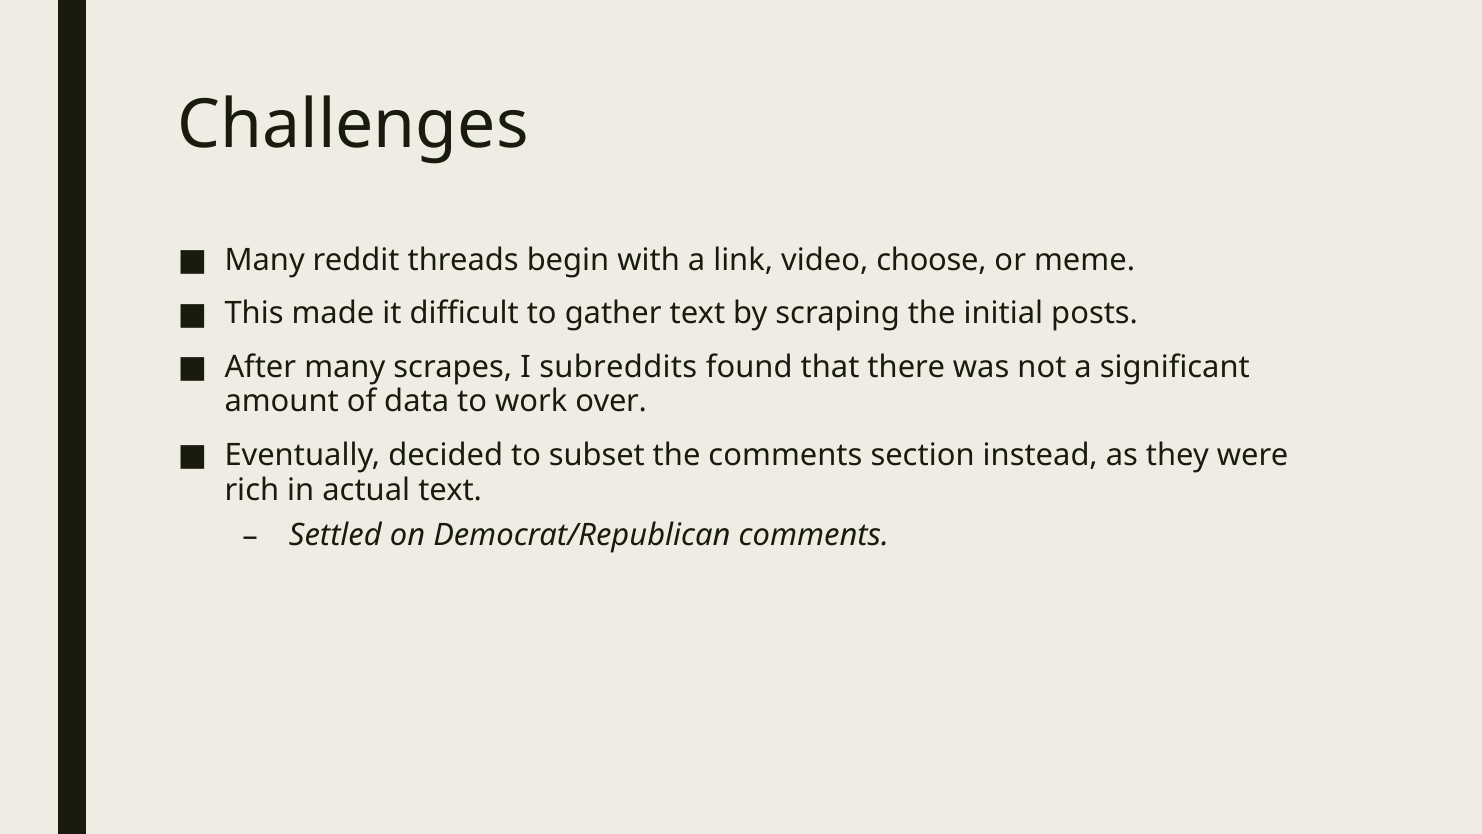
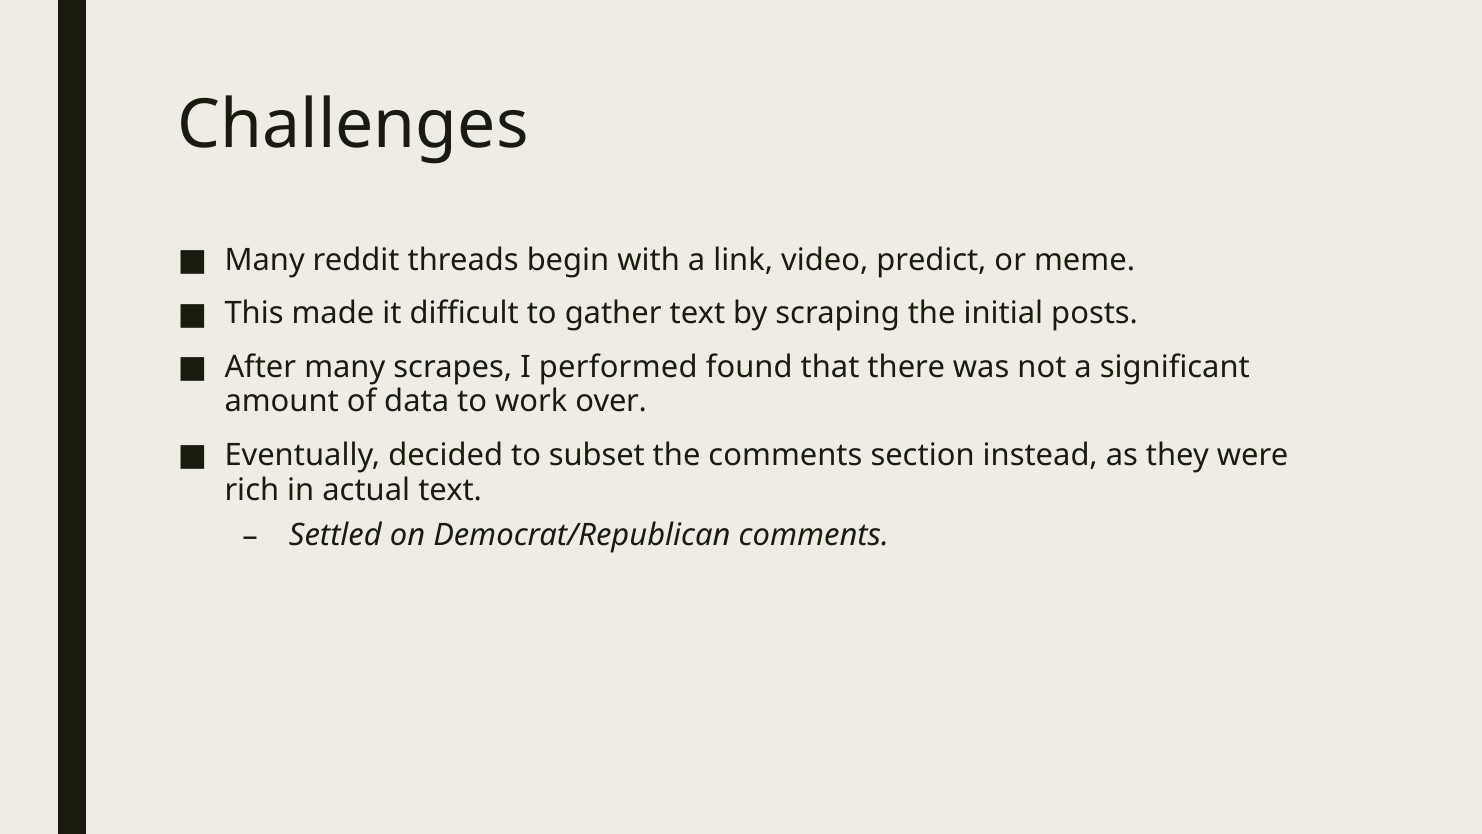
choose: choose -> predict (931, 260)
subreddits: subreddits -> performed (618, 367)
